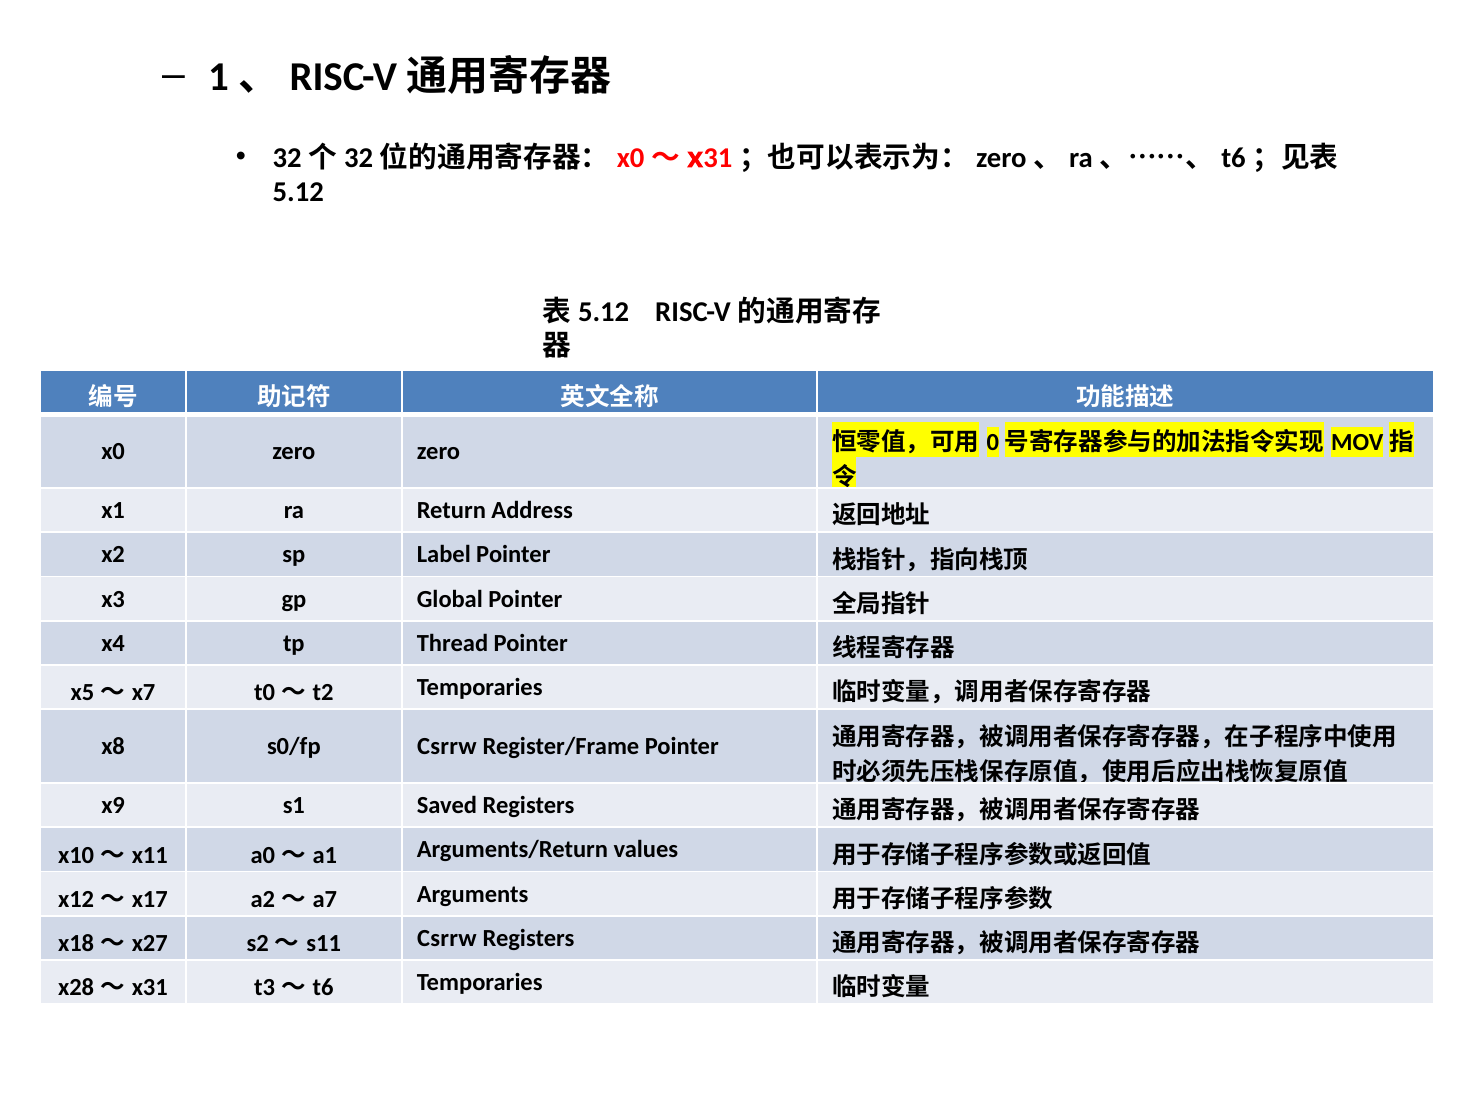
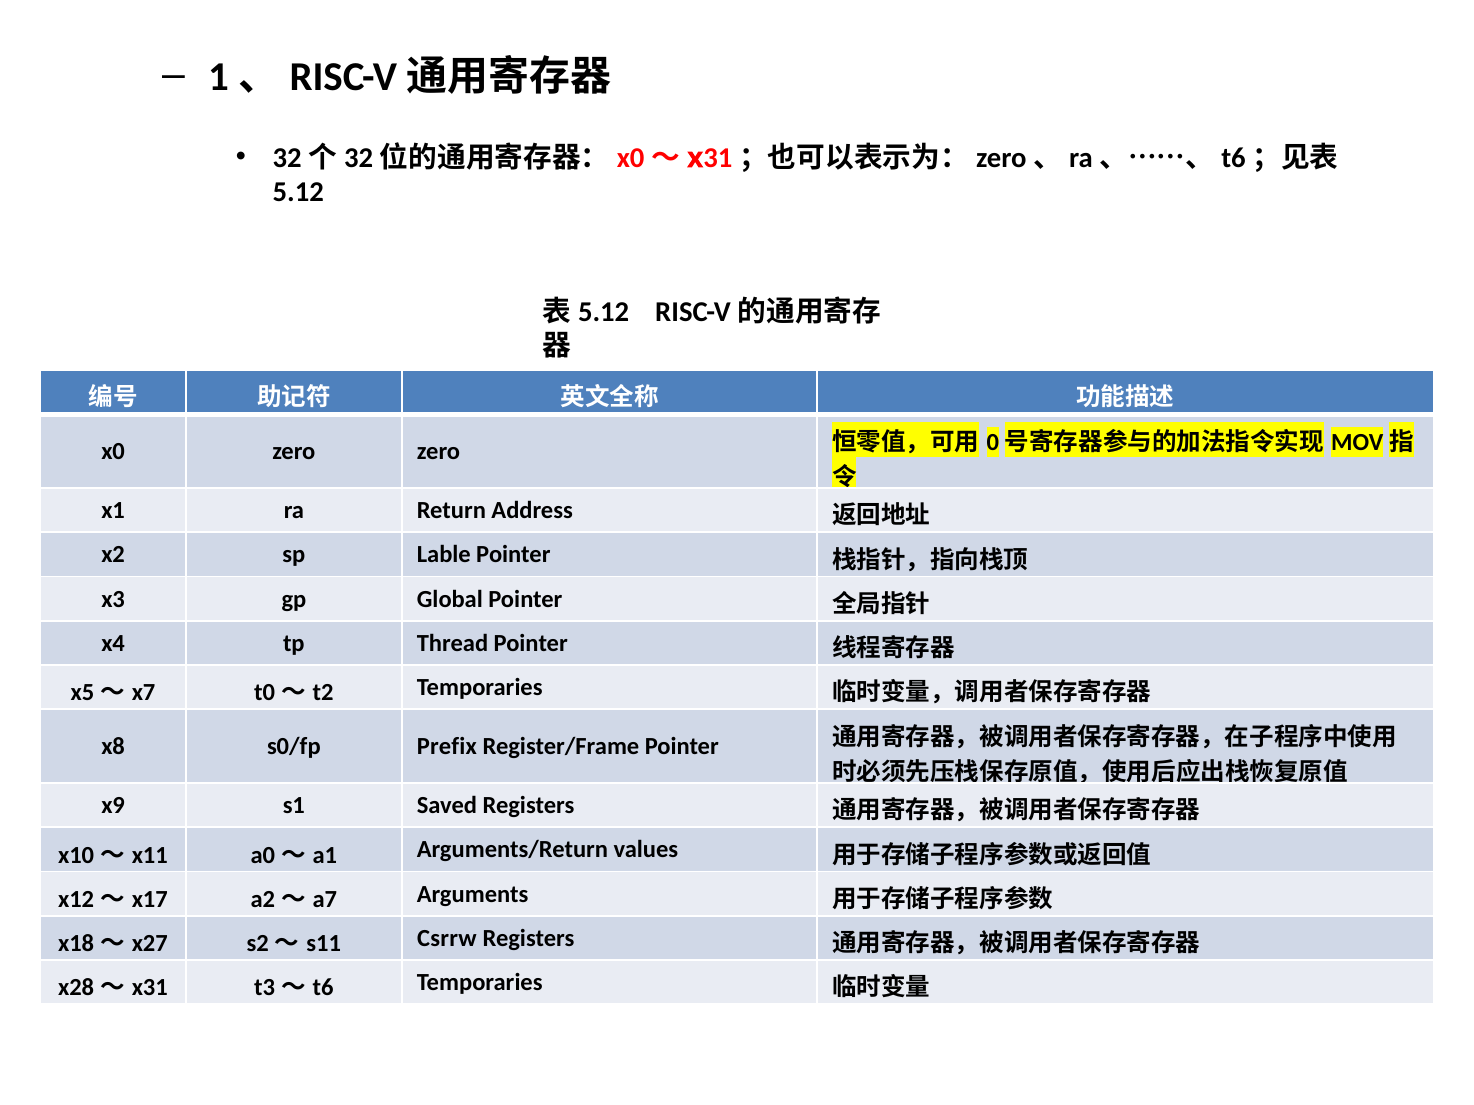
Label: Label -> Lable (444, 555)
s0/fp Csrrw: Csrrw -> Prefix (447, 747)
